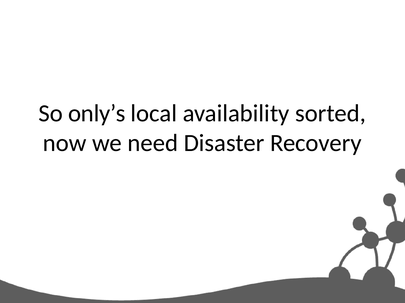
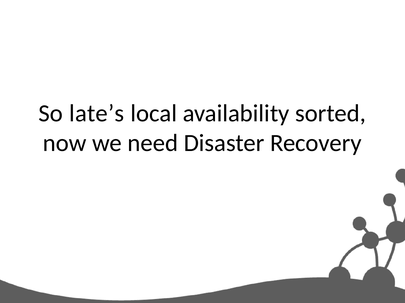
only’s: only’s -> late’s (97, 114)
